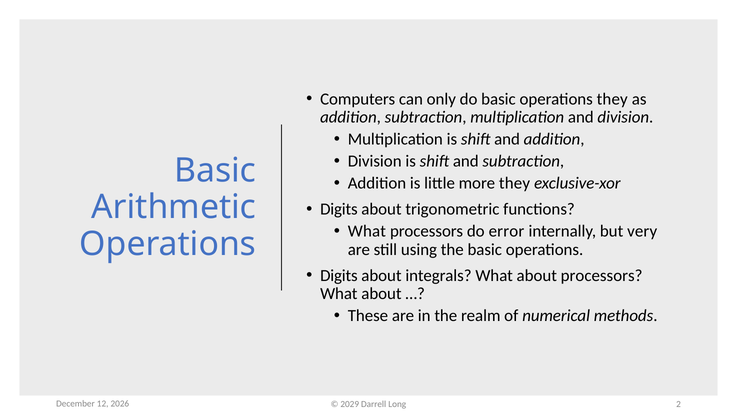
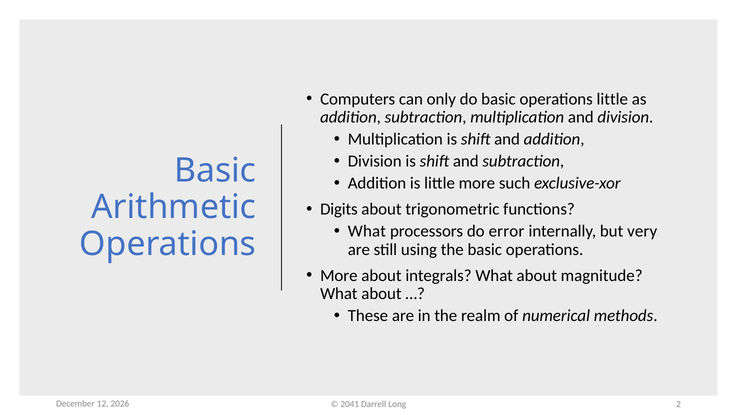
operations they: they -> little (612, 99)
more they: they -> such (515, 183)
Digits: Digits -> More (339, 275)
about processors: processors -> magnitude (602, 275)
2029: 2029 -> 2041 (350, 404)
